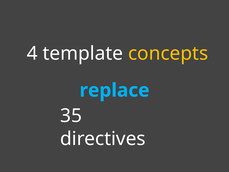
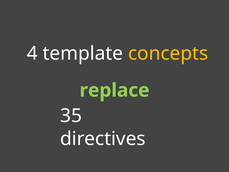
replace colour: light blue -> light green (115, 90)
